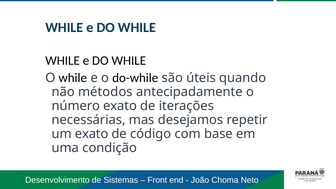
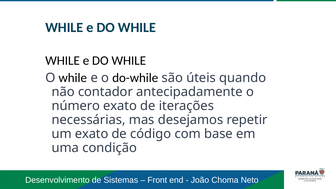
métodos: métodos -> contador (105, 92)
